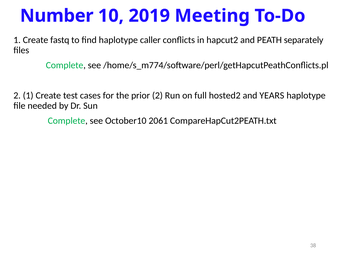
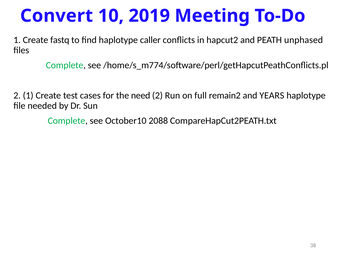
Number: Number -> Convert (57, 16)
separately: separately -> unphased (304, 40)
prior: prior -> need (141, 96)
hosted2: hosted2 -> remain2 (225, 96)
2061: 2061 -> 2088 (158, 121)
